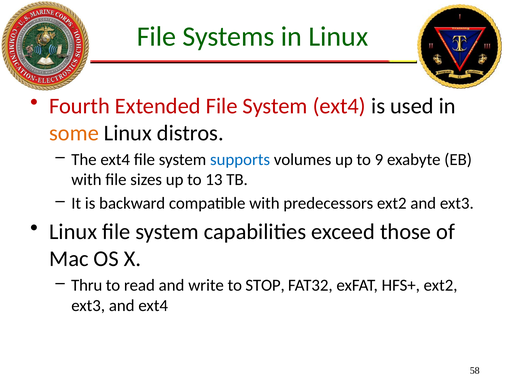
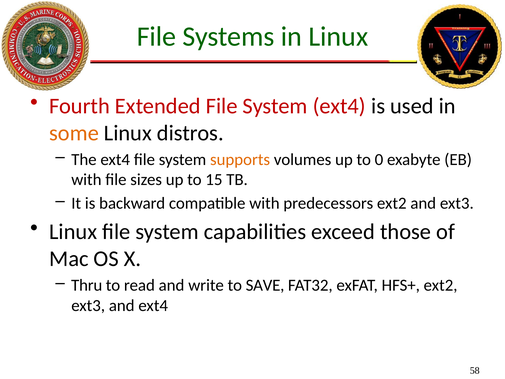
supports colour: blue -> orange (240, 159)
9: 9 -> 0 (379, 159)
13: 13 -> 15 (214, 180)
STOP: STOP -> SAVE (265, 285)
